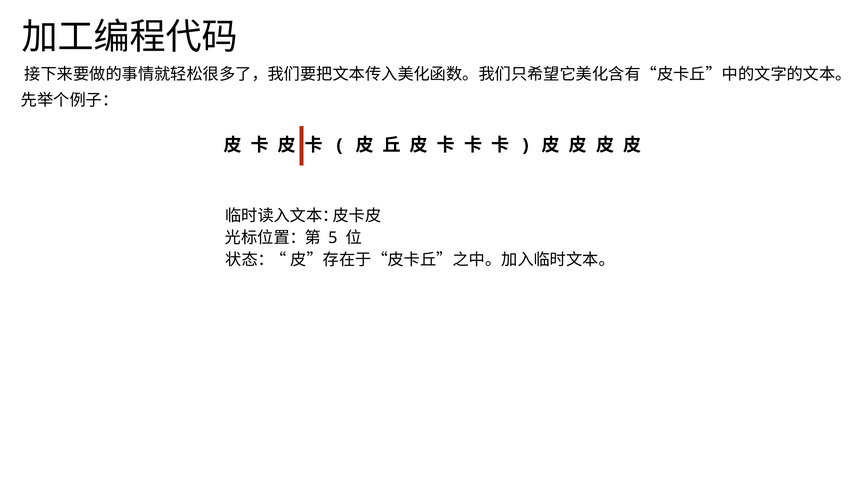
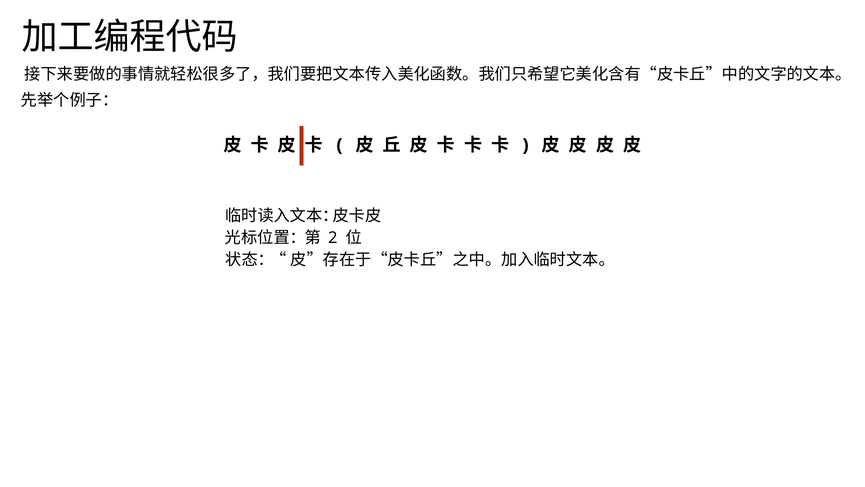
5: 5 -> 2 (333, 238)
